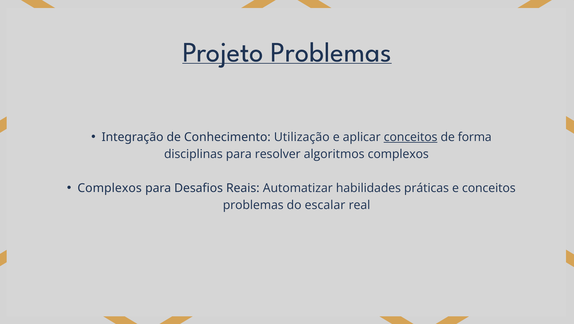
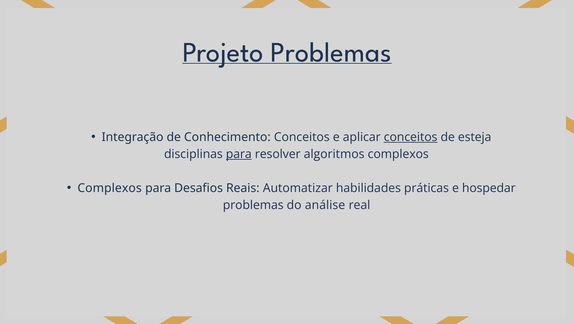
Conhecimento Utilização: Utilização -> Conceitos (302, 137)
forma: forma -> esteja (475, 137)
para underline: none -> present (239, 154)
e conceitos: conceitos -> hospedar (489, 188)
escalar: escalar -> análise (325, 205)
